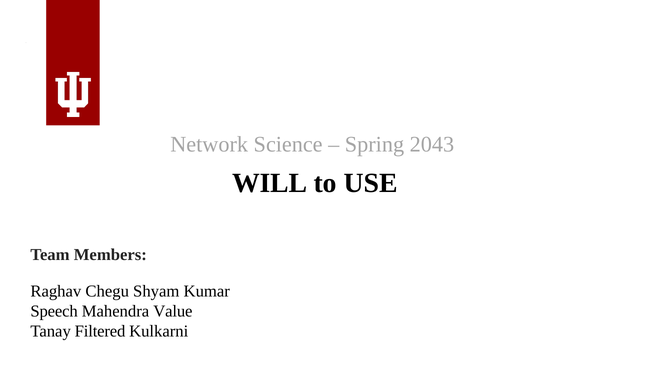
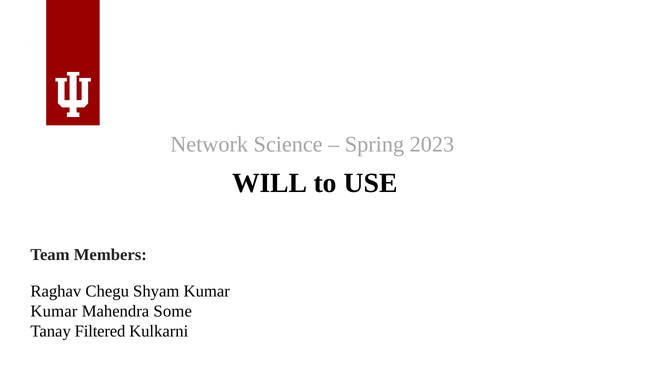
2043: 2043 -> 2023 (432, 145)
Speech: Speech -> Kumar (54, 312)
Value: Value -> Some (173, 312)
